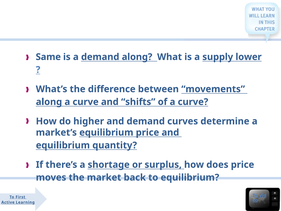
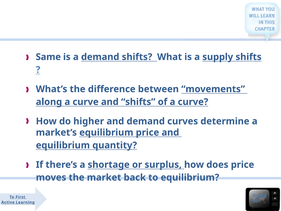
demand along: along -> shifts (137, 57)
supply lower: lower -> shifts (249, 57)
